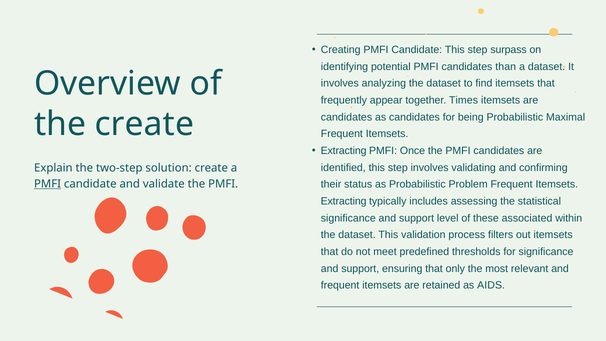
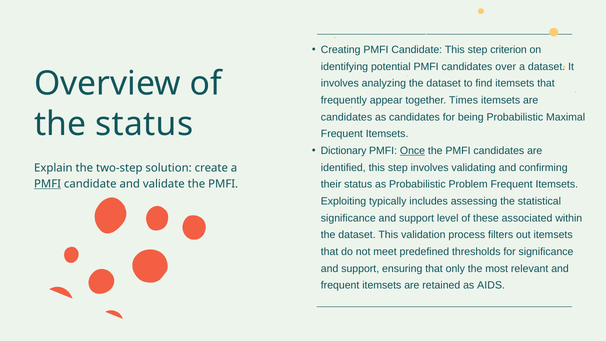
surpass: surpass -> criterion (509, 50)
than: than -> over (506, 67)
the create: create -> status (144, 124)
Extracting: Extracting -> Dictionary (344, 151)
Once underline: none -> present (413, 151)
Extracting: Extracting -> Exploiting (344, 201)
